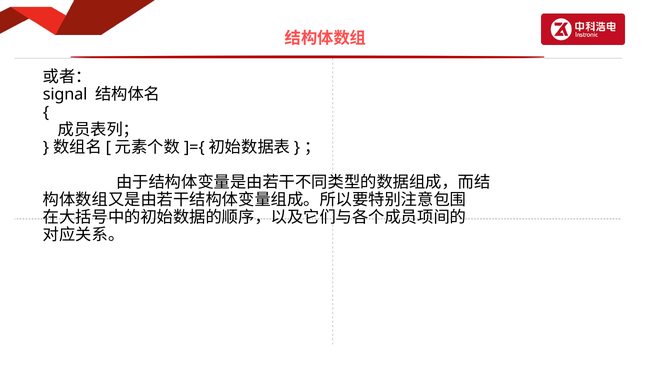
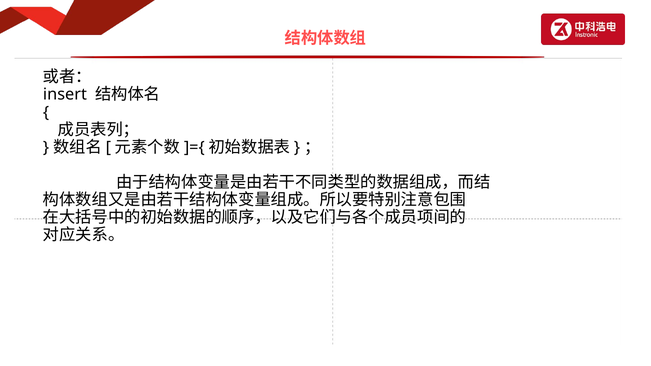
signal: signal -> insert (65, 95)
